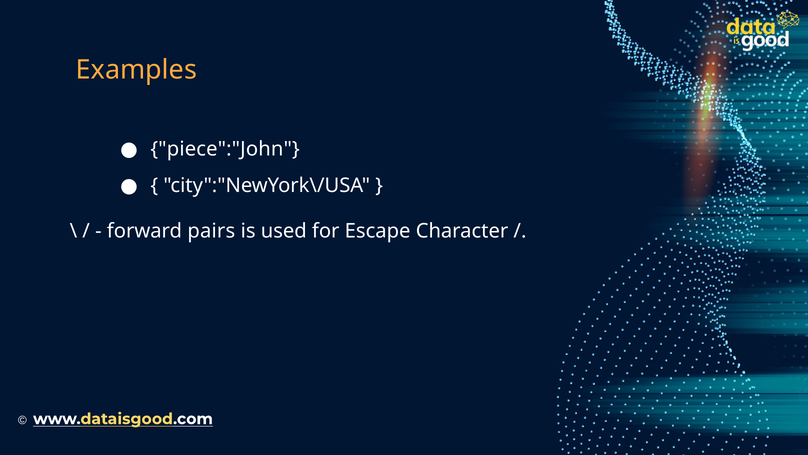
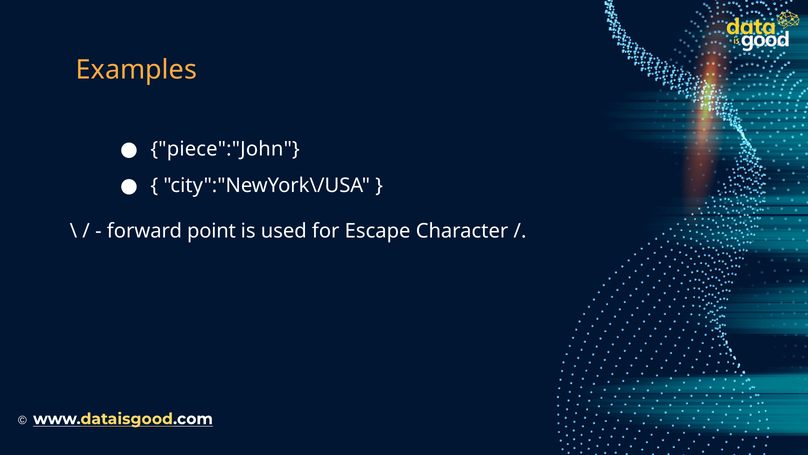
pairs: pairs -> point (211, 231)
